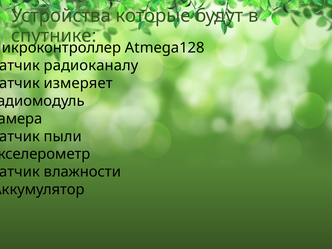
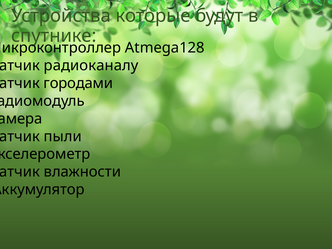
измеряет: измеряет -> городами (78, 83)
